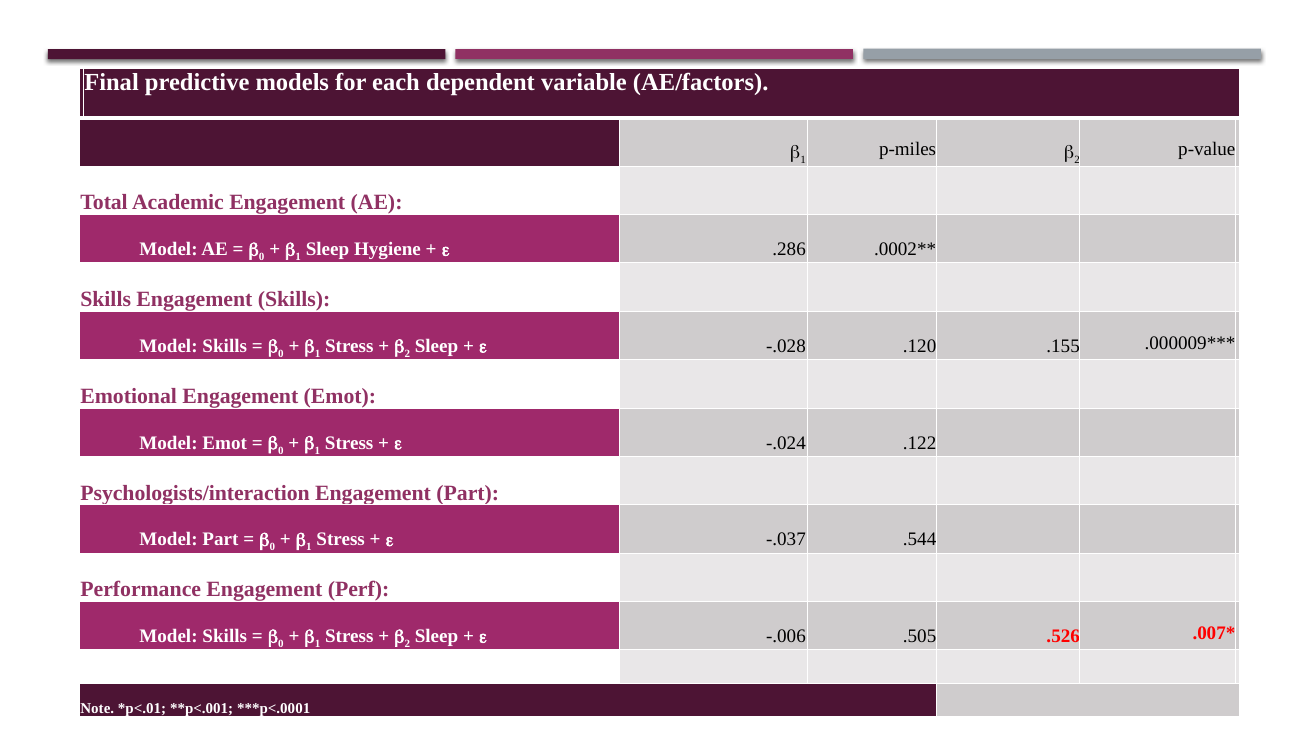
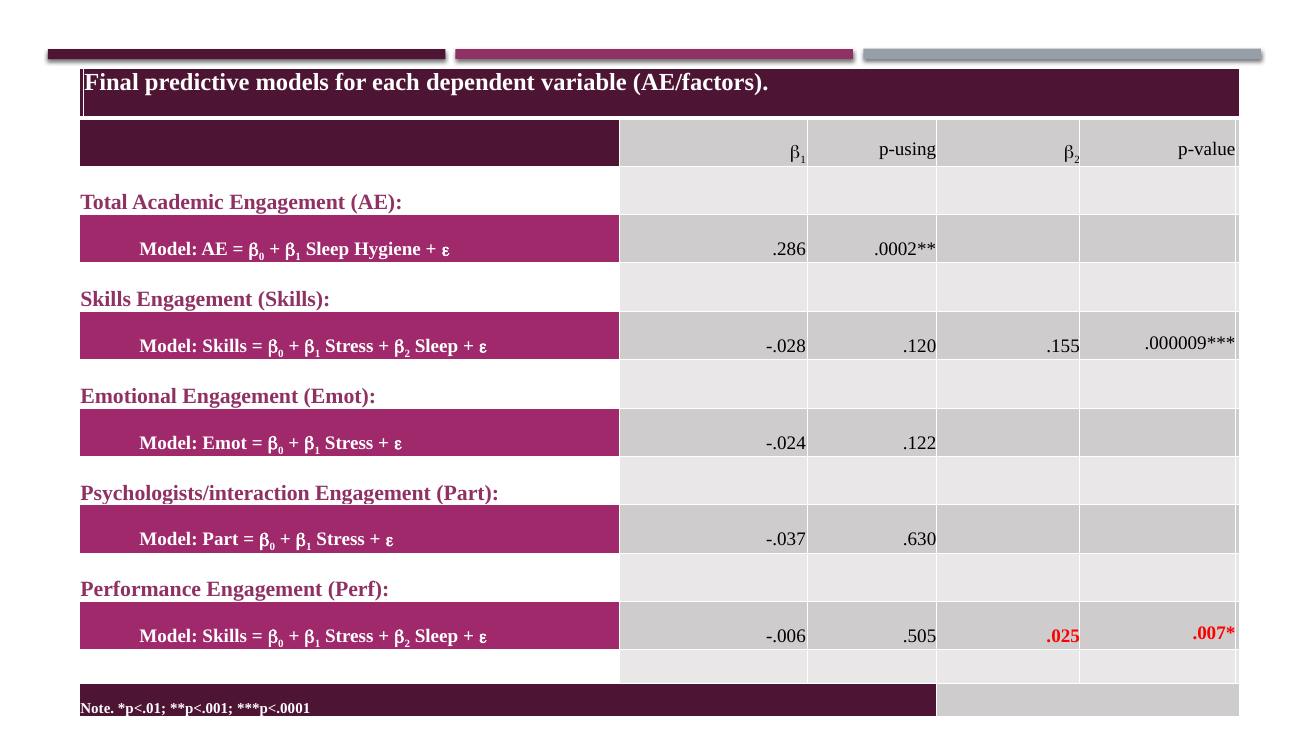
p-miles: p-miles -> p-using (908, 150)
.544: .544 -> .630 (920, 540)
.526: .526 -> .025 (1063, 637)
